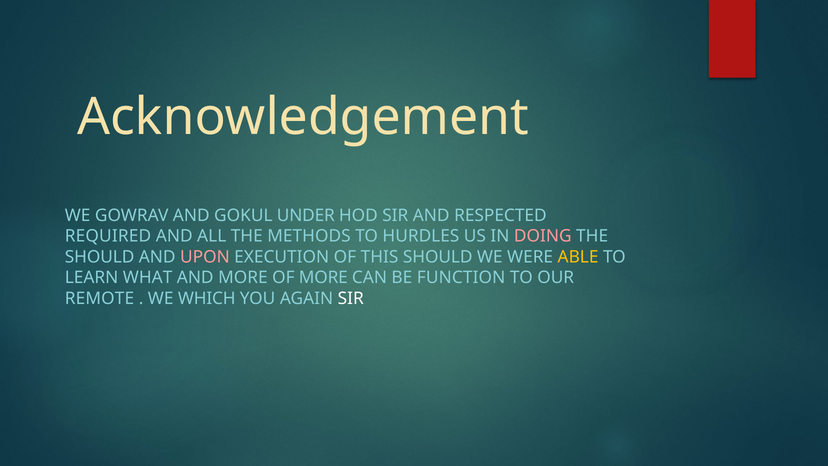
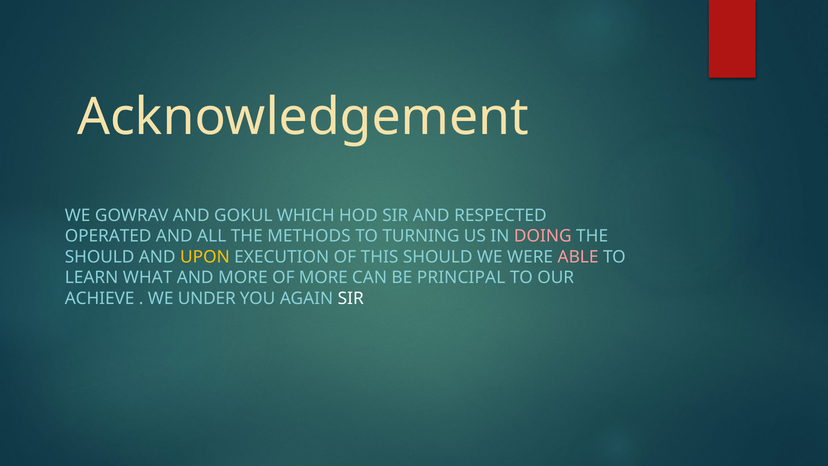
UNDER: UNDER -> WHICH (306, 215)
REQUIRED: REQUIRED -> OPERATED (108, 236)
HURDLES: HURDLES -> TURNING (421, 236)
UPON colour: pink -> yellow (205, 257)
ABLE colour: yellow -> pink (578, 257)
FUNCTION: FUNCTION -> PRINCIPAL (461, 278)
REMOTE: REMOTE -> ACHIEVE (100, 298)
WHICH: WHICH -> UNDER (207, 298)
